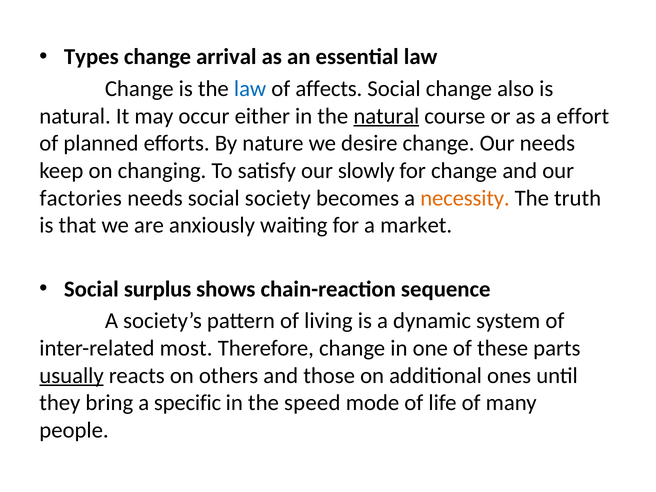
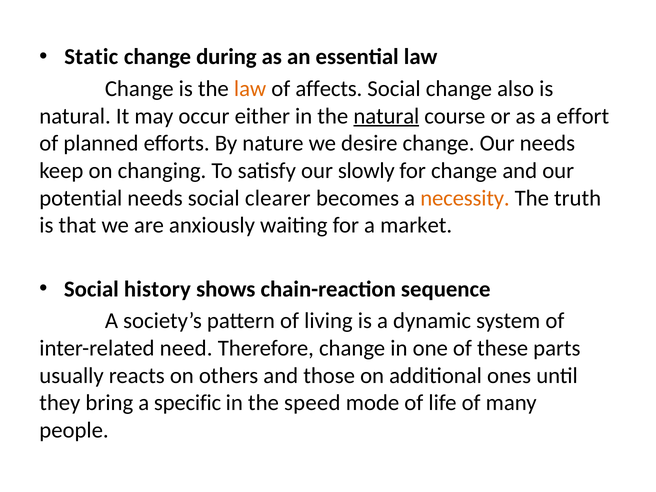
Types: Types -> Static (91, 57)
arrival: arrival -> during (226, 57)
law colour: blue -> orange (250, 89)
factories: factories -> potential (81, 198)
society: society -> clearer (278, 198)
surplus: surplus -> history (157, 289)
most: most -> need (186, 348)
usually underline: present -> none (72, 376)
